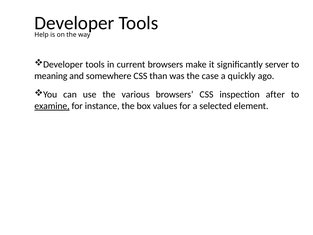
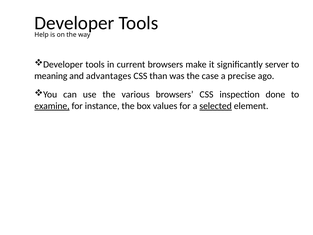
somewhere: somewhere -> advantages (109, 76)
quickly: quickly -> precise (242, 76)
after: after -> done (275, 94)
selected underline: none -> present (216, 106)
